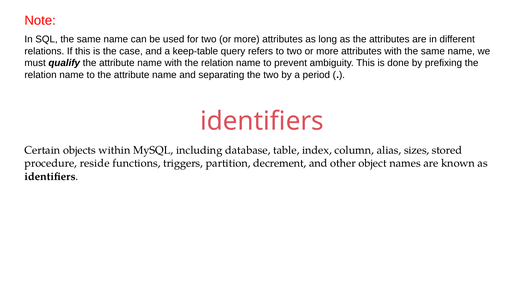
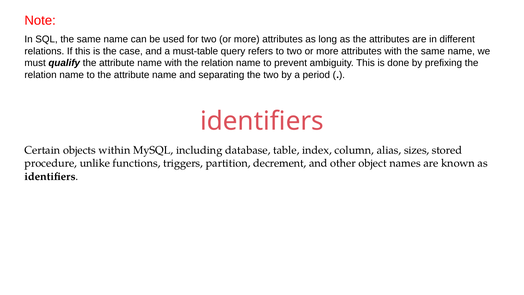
keep-table: keep-table -> must-table (195, 51)
reside: reside -> unlike (95, 163)
